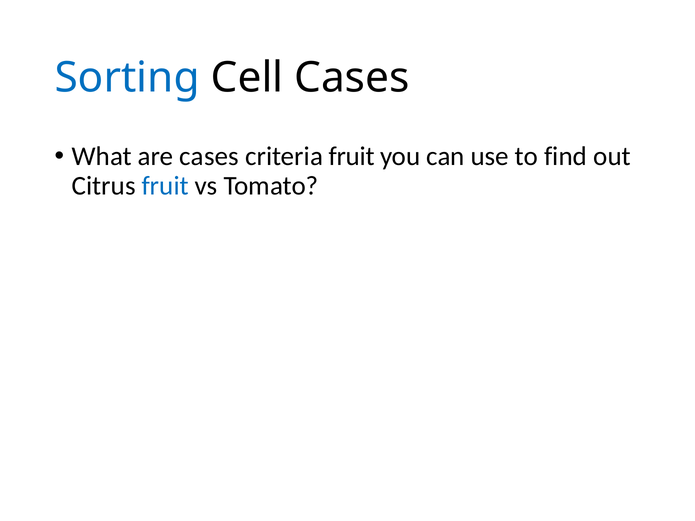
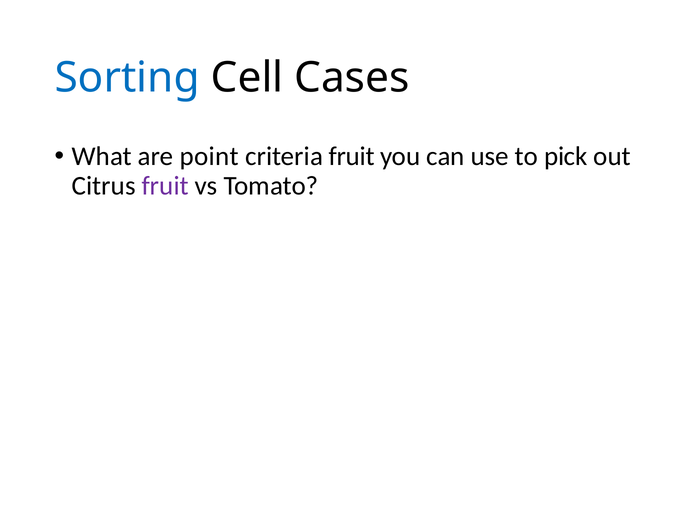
are cases: cases -> point (209, 157)
find: find -> pick (566, 157)
fruit colour: blue -> purple (165, 186)
